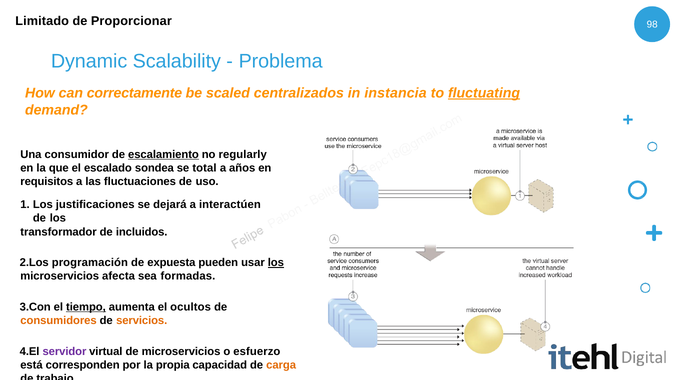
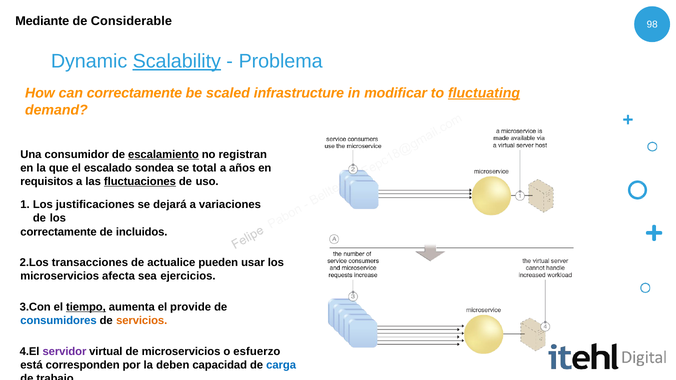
Limitado: Limitado -> Mediante (42, 21)
Proporcionar: Proporcionar -> Considerable (131, 21)
Scalability underline: none -> present (177, 61)
centralizados: centralizados -> infrastructure (299, 93)
instancia: instancia -> modificar (396, 93)
regularly: regularly -> registran (243, 155)
fluctuaciones underline: none -> present (140, 182)
interactúen: interactúen -> variaciones (230, 205)
transformador: transformador -> correctamente (59, 232)
programación: programación -> transacciones (90, 263)
expuesta: expuesta -> actualice (171, 263)
los underline: present -> none (276, 263)
formadas: formadas -> ejercicios (188, 276)
ocultos: ocultos -> provide (191, 307)
consumidores colour: orange -> blue (59, 321)
propia: propia -> deben (173, 365)
carga colour: orange -> blue (281, 365)
